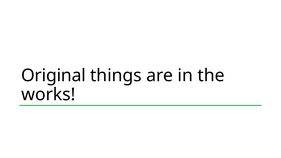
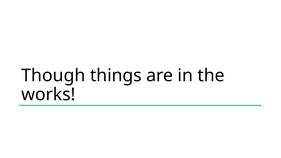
Original: Original -> Though (53, 76)
